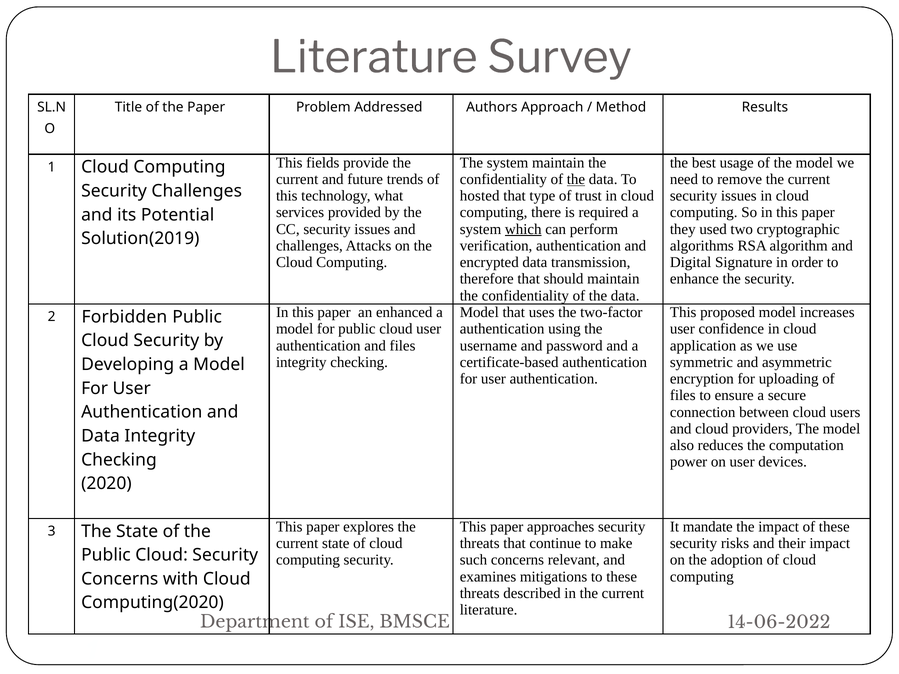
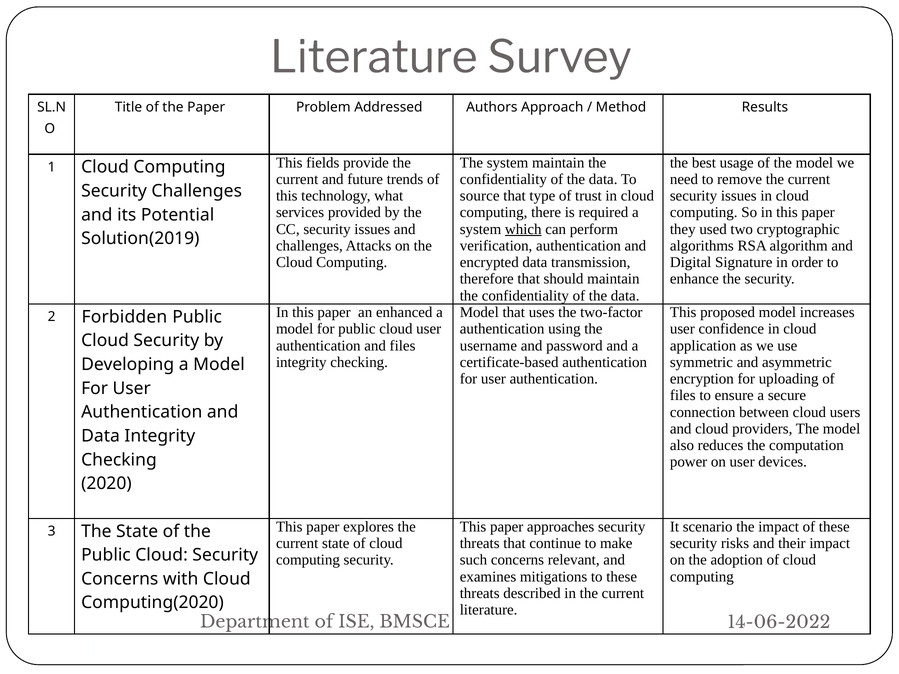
the underline: present -> none (576, 179)
hosted: hosted -> source (480, 196)
mandate: mandate -> scenario (708, 527)
